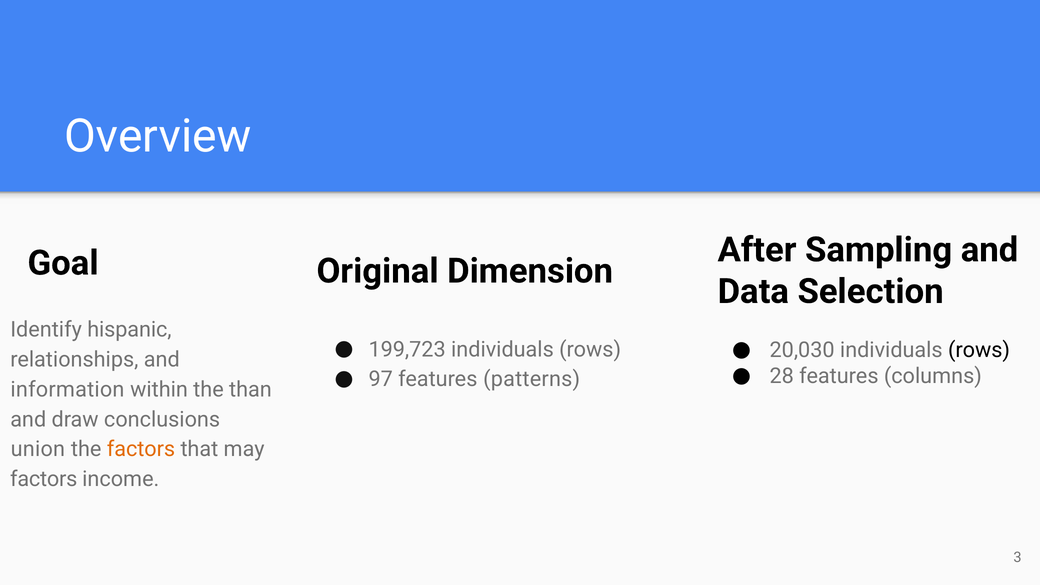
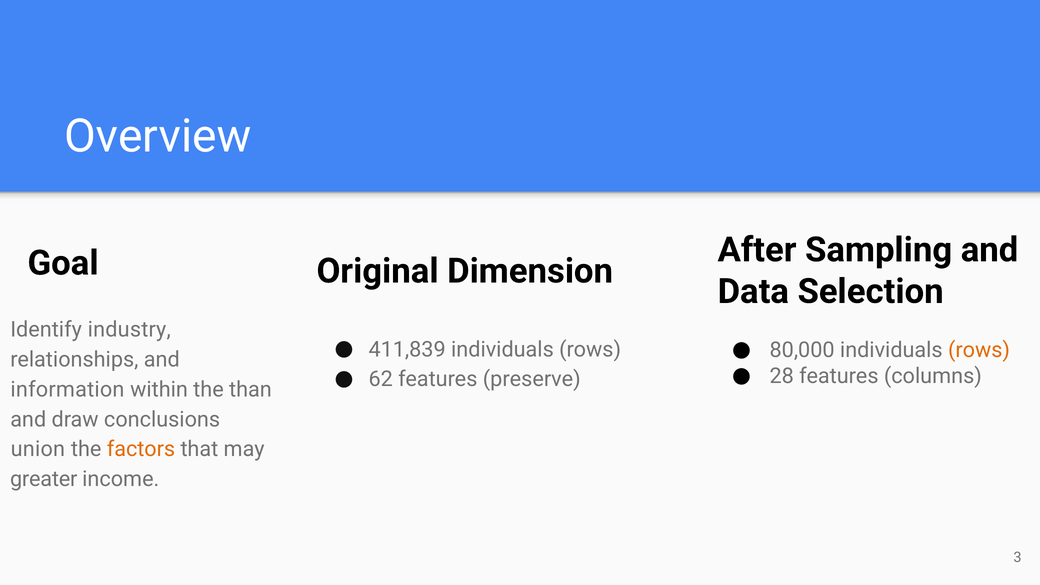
hispanic: hispanic -> industry (129, 330)
199,723: 199,723 -> 411,839 (407, 349)
20,030: 20,030 -> 80,000 (802, 350)
rows colour: black -> orange (979, 350)
97: 97 -> 62 (381, 379)
patterns: patterns -> preserve (532, 379)
factors: factors -> greater (44, 479)
